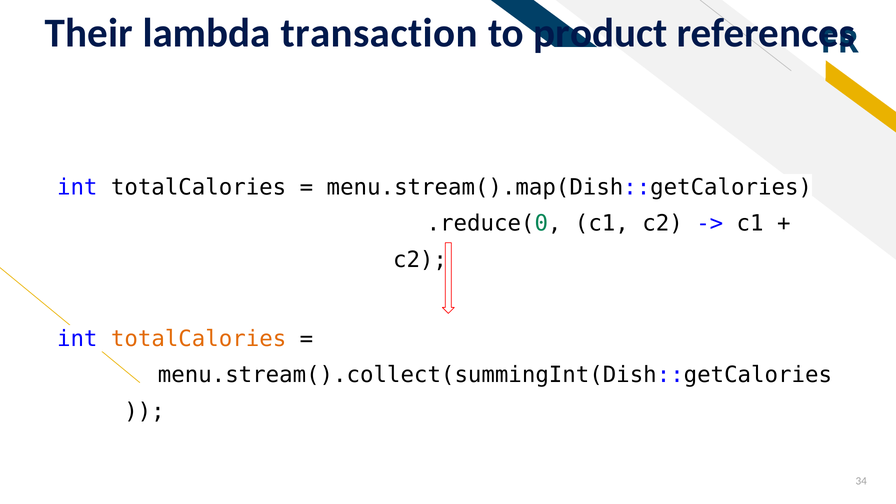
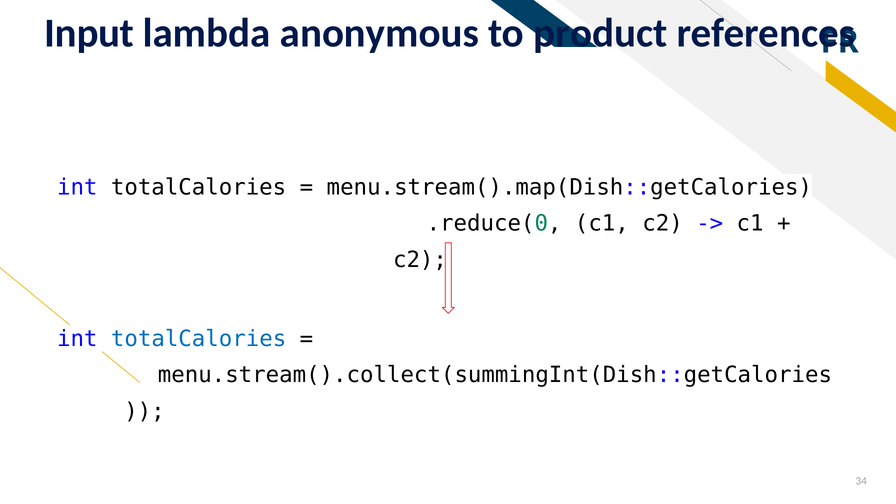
Their: Their -> Input (89, 33)
transaction: transaction -> anonymous (379, 33)
totalCalories colour: orange -> blue (199, 339)
